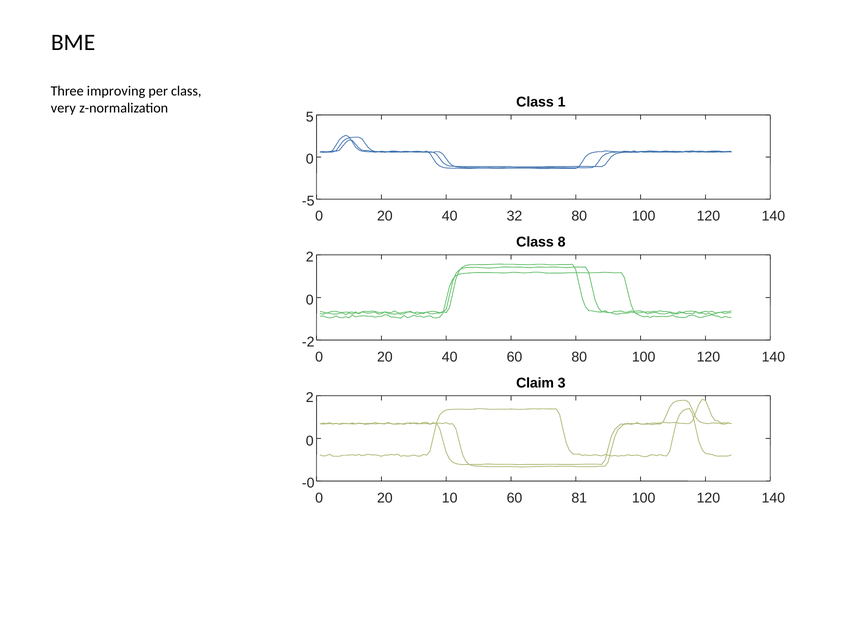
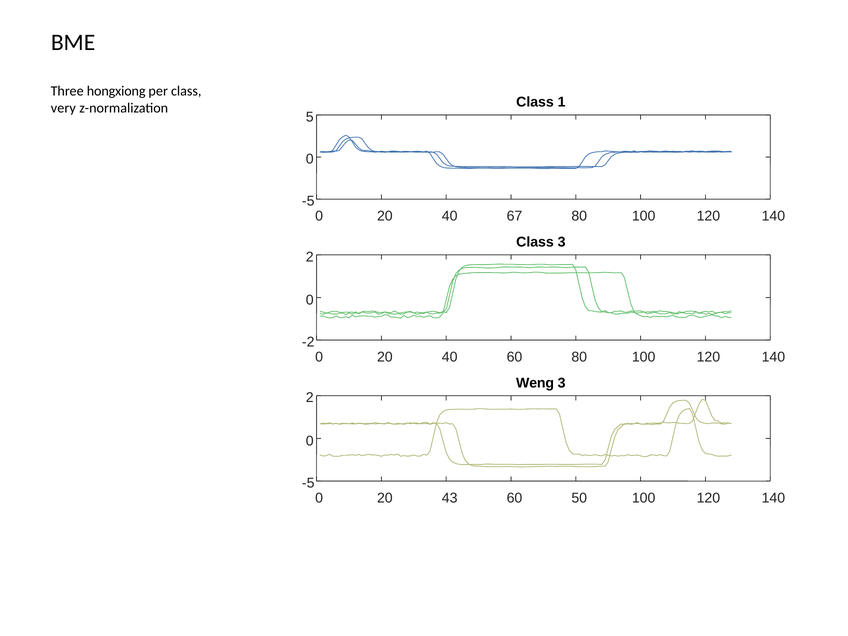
improving: improving -> hongxiong (116, 91)
32: 32 -> 67 (514, 216)
Class 8: 8 -> 3 (562, 242)
Claim: Claim -> Weng (535, 383)
-0: -0 -> -5 (308, 483)
10: 10 -> 43 (450, 498)
81: 81 -> 50 (579, 498)
